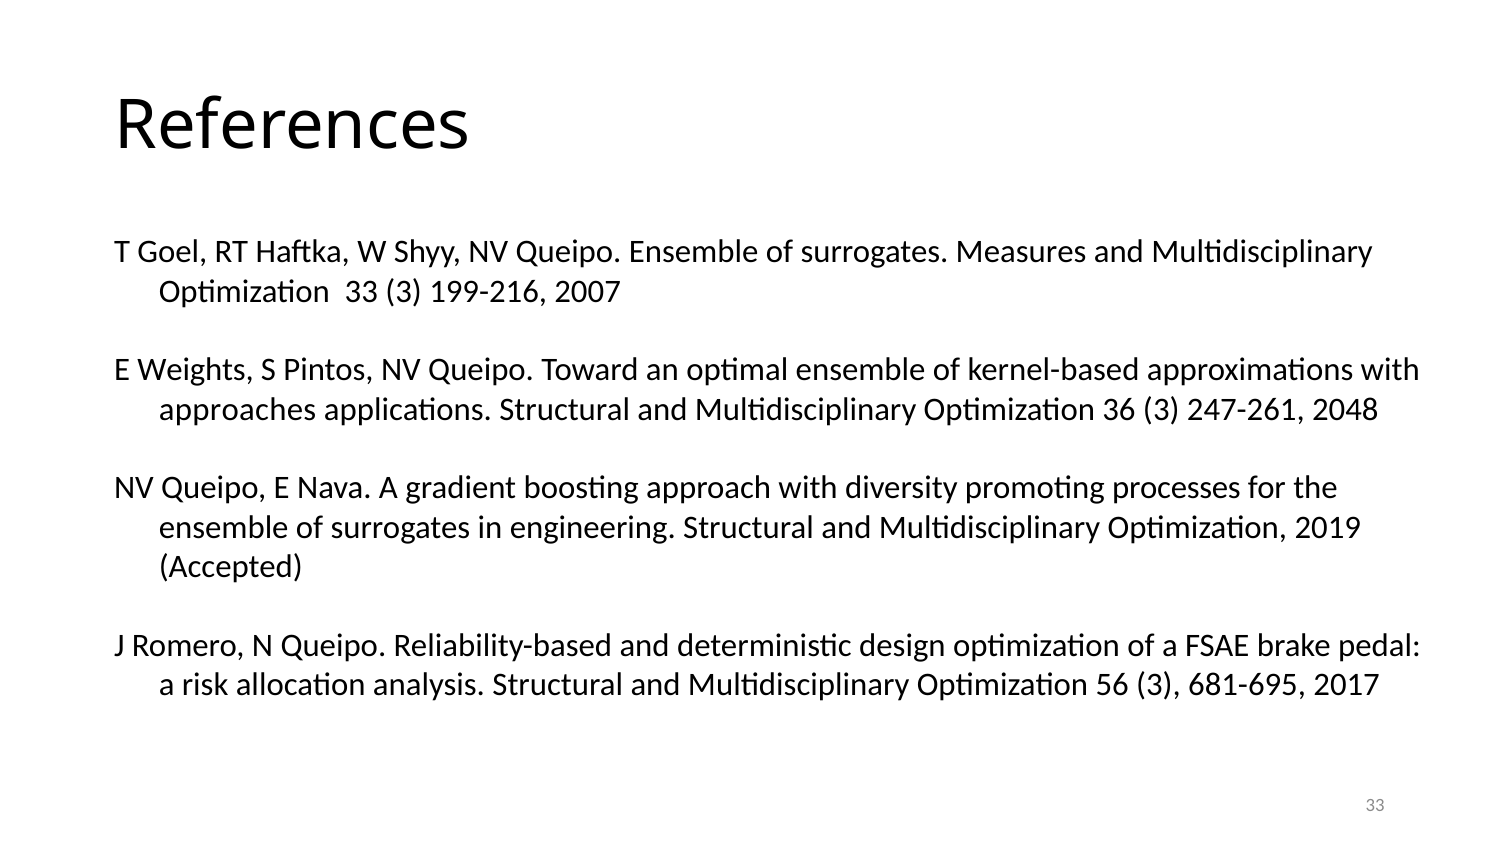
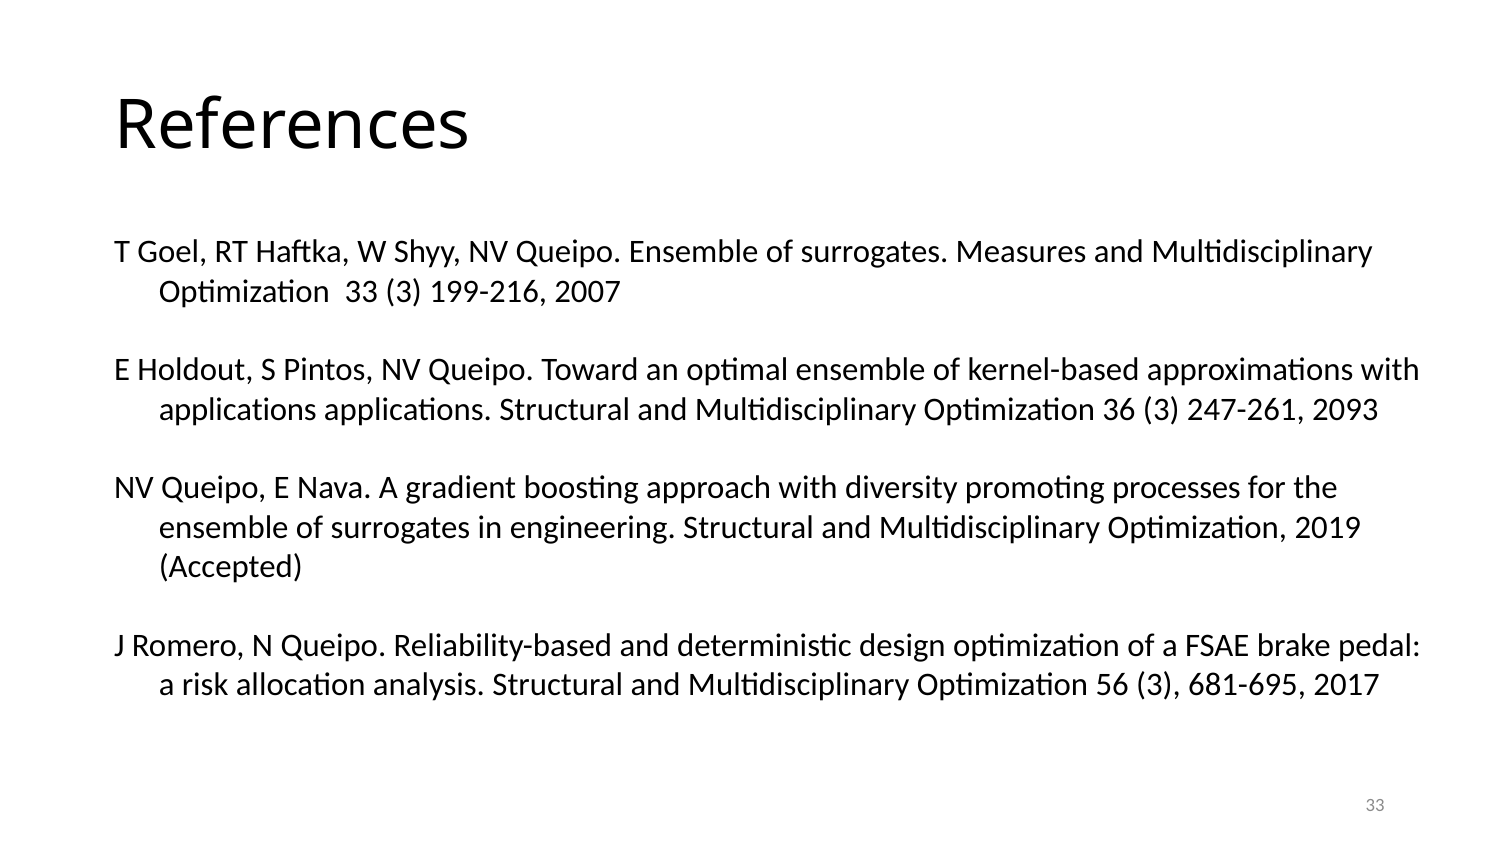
Weights: Weights -> Holdout (195, 370)
approaches: approaches -> applications (238, 409)
2048: 2048 -> 2093 (1345, 409)
